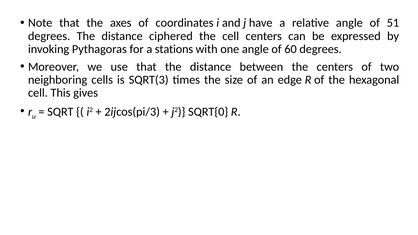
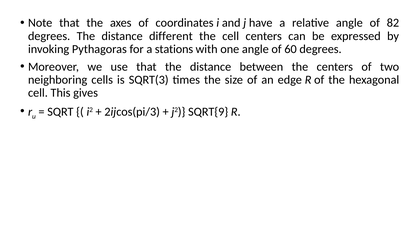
51: 51 -> 82 (393, 23)
ciphered: ciphered -> different (171, 36)
SQRT{0: SQRT{0 -> SQRT{9 (208, 112)
